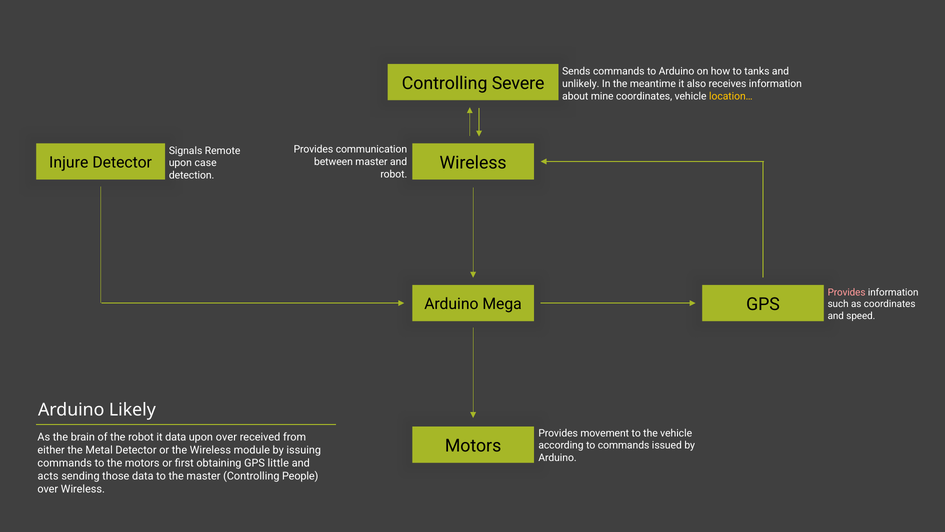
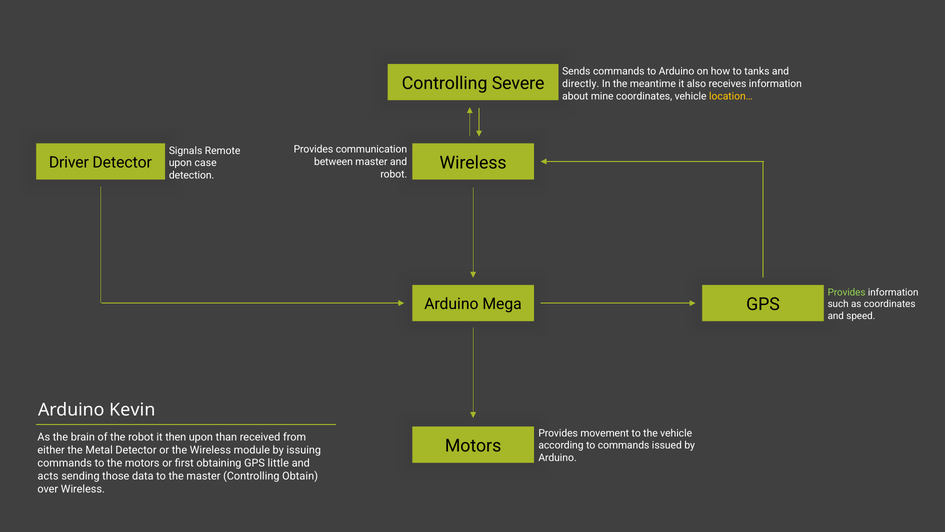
unlikely: unlikely -> directly (581, 84)
Injure: Injure -> Driver (69, 162)
Provides colour: pink -> light green (847, 292)
Likely: Likely -> Kevin (132, 410)
it data: data -> then (176, 437)
upon over: over -> than (226, 437)
People: People -> Obtain (300, 476)
